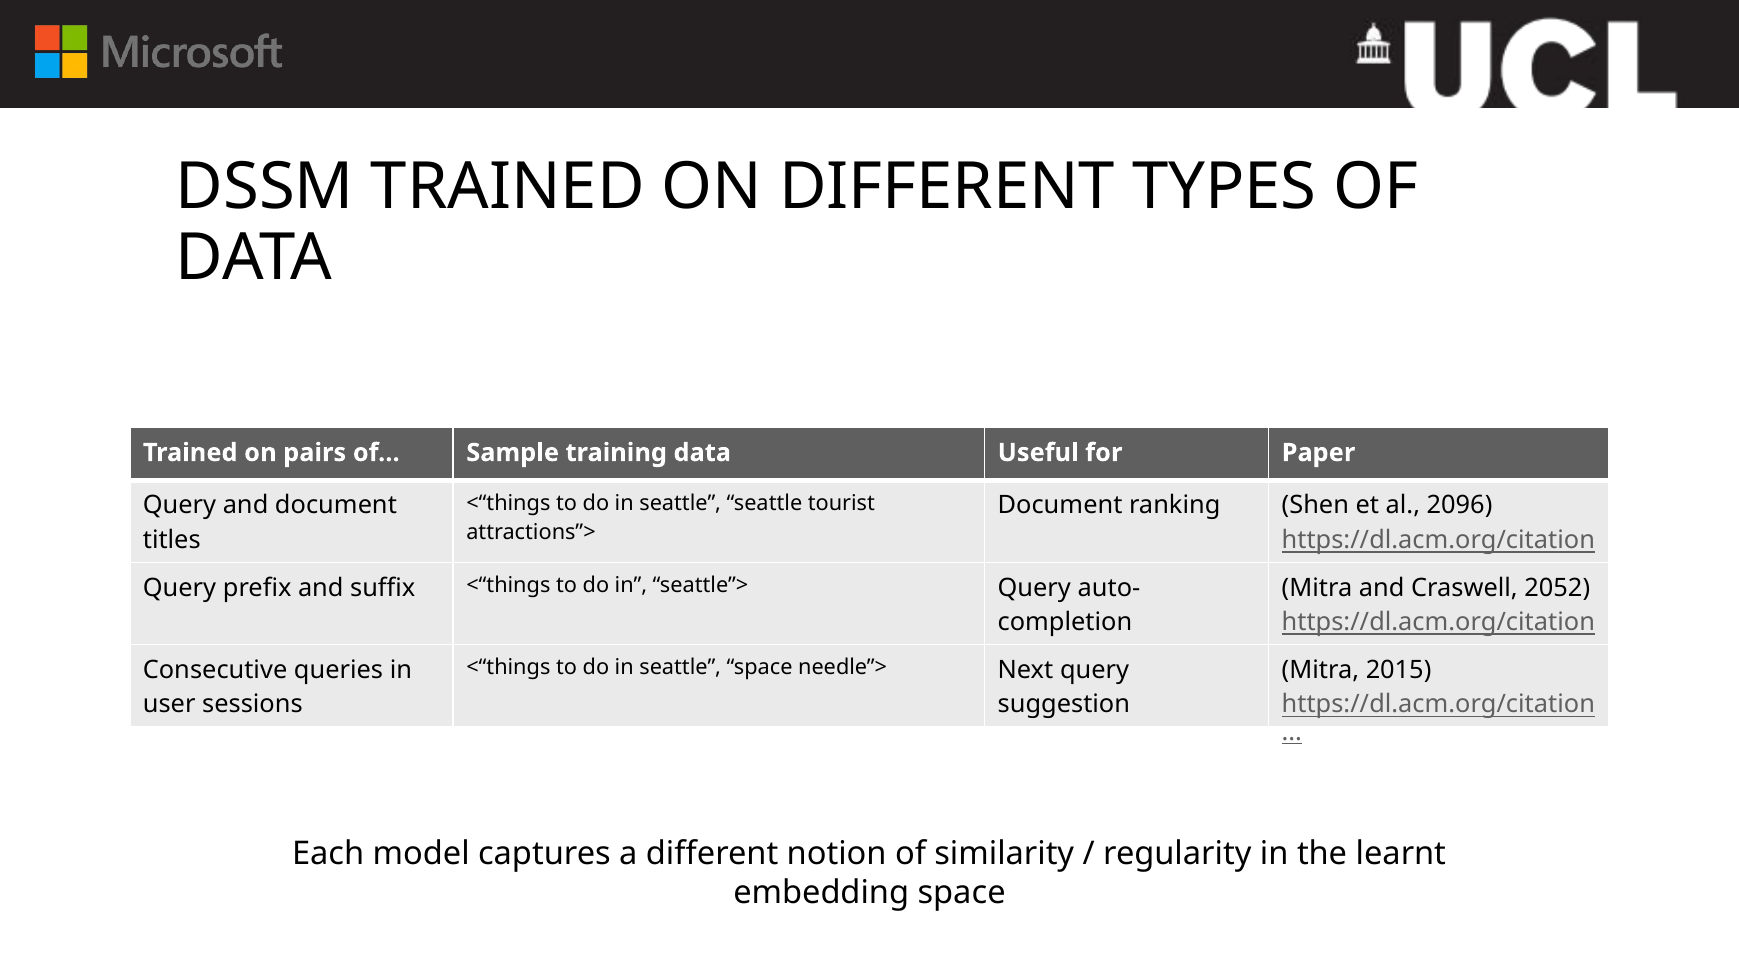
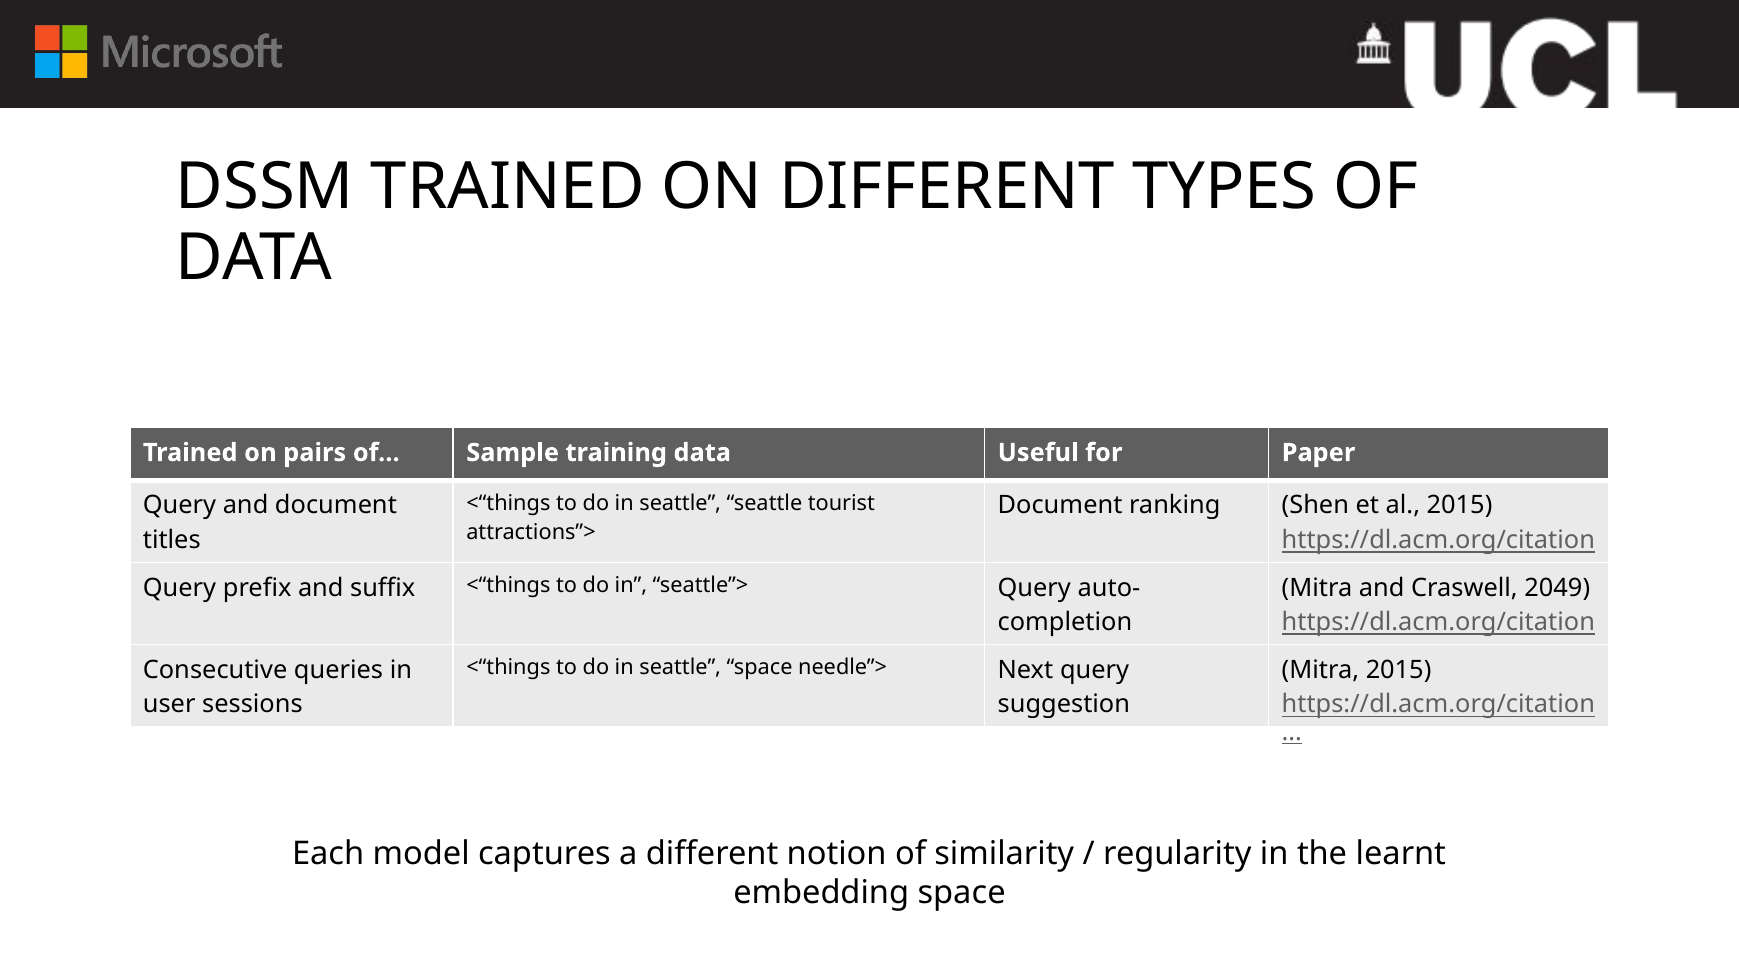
al 2096: 2096 -> 2015 (1460, 506)
2052: 2052 -> 2049 (1557, 588)
